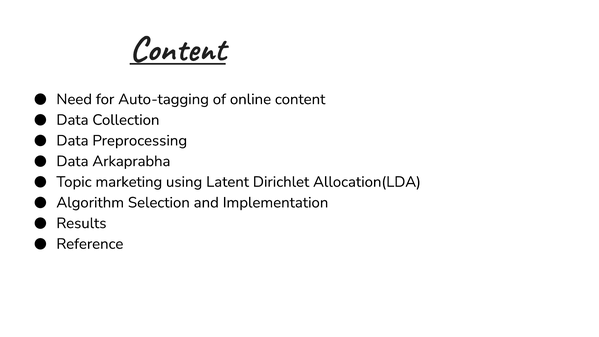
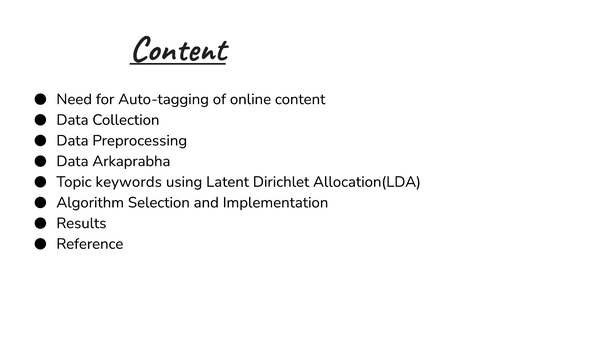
marketing: marketing -> keywords (129, 182)
